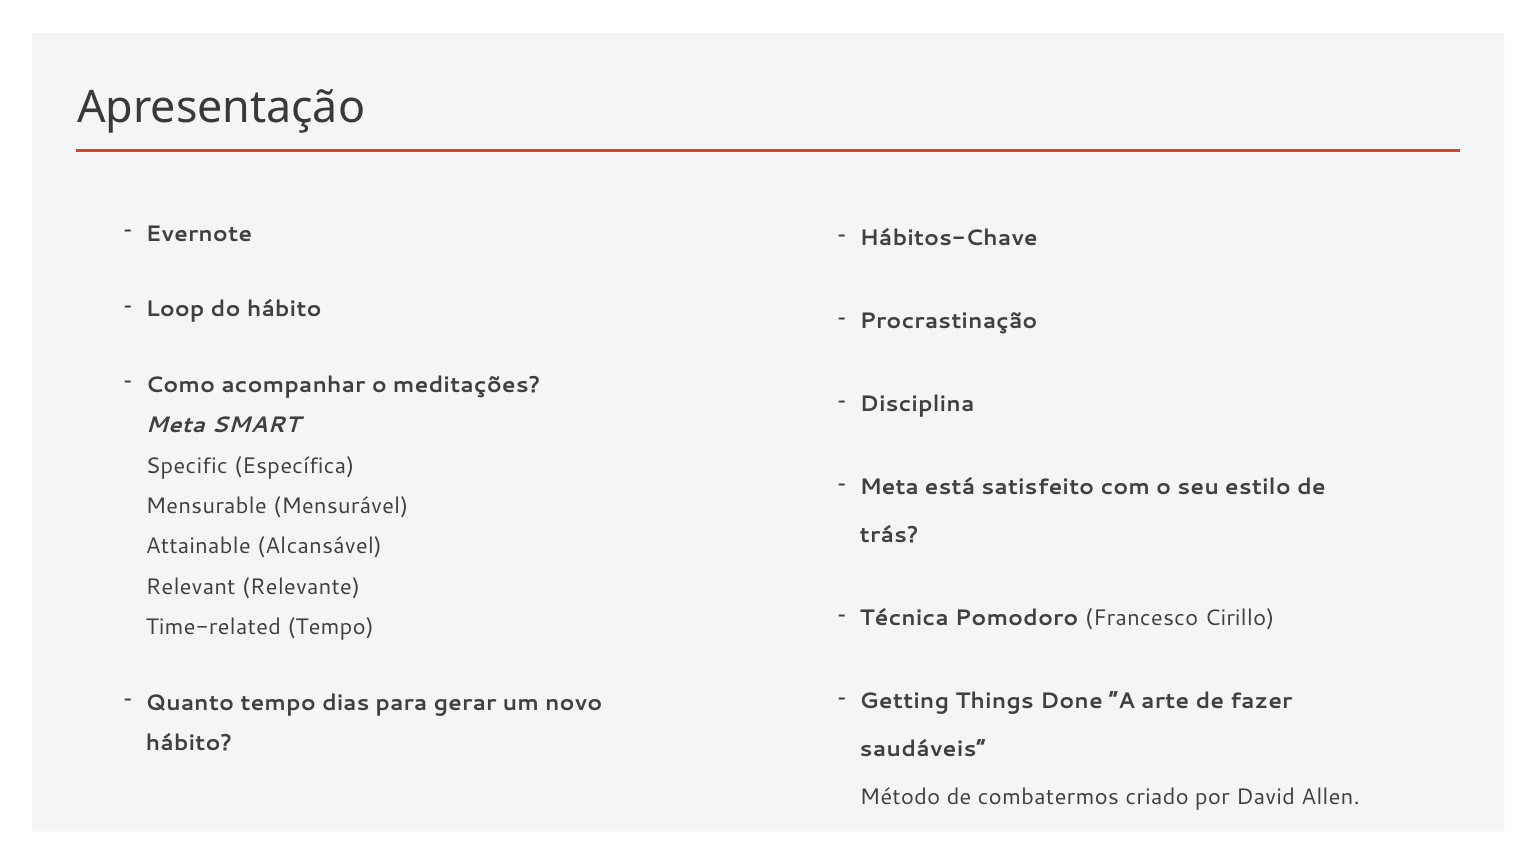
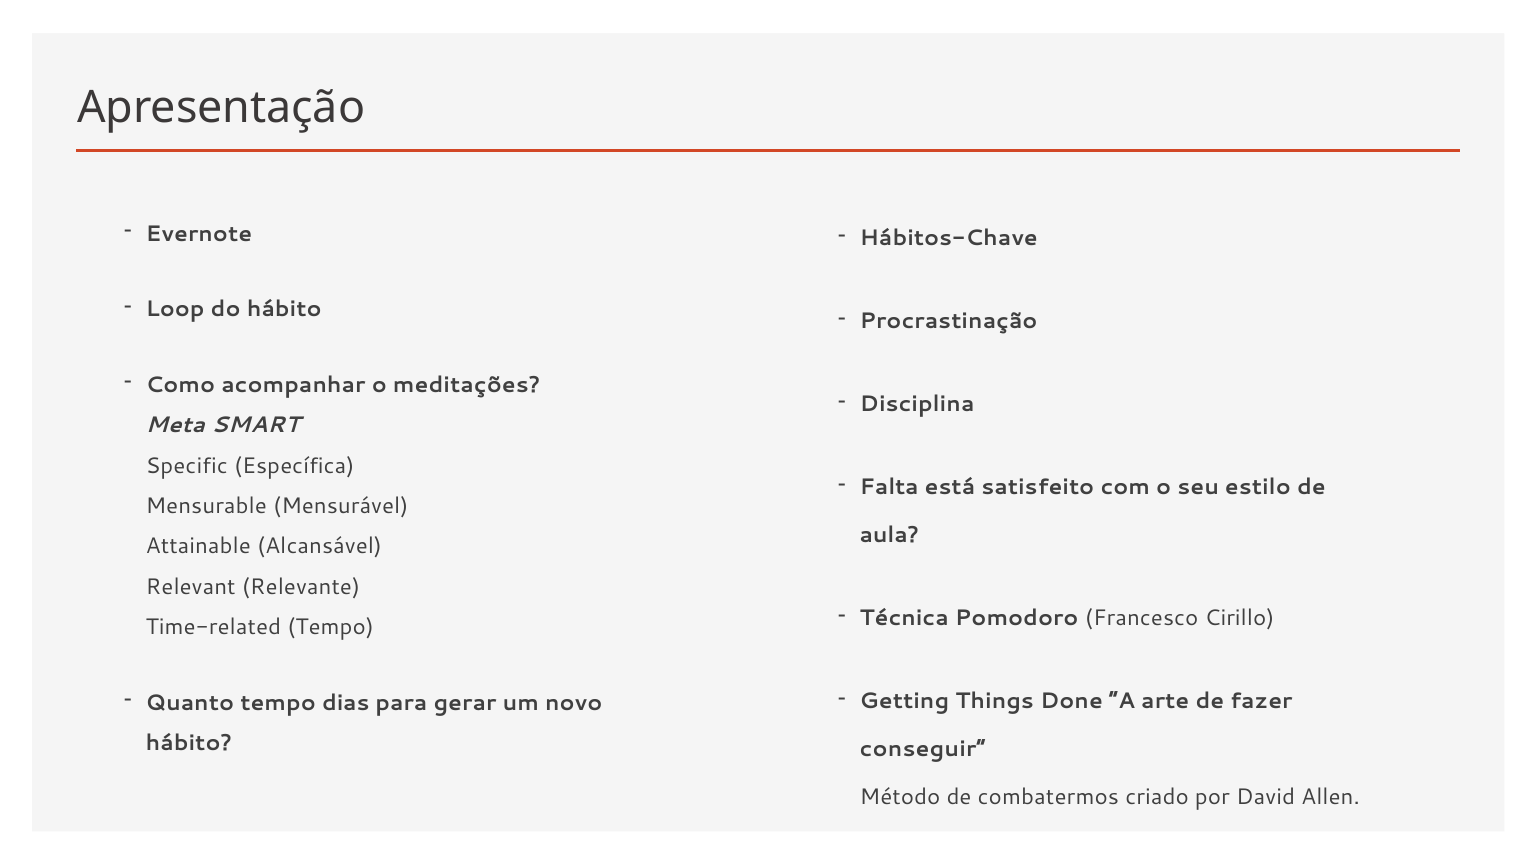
Meta: Meta -> Falta (889, 487)
trás: trás -> aula (889, 535)
saudáveis: saudáveis -> conseguir (923, 749)
